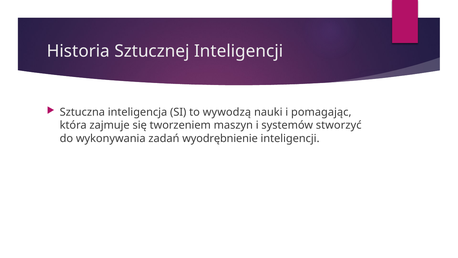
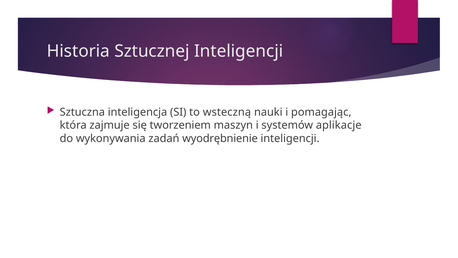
wywodzą: wywodzą -> wsteczną (227, 112)
stworzyć: stworzyć -> aplikacje (339, 125)
